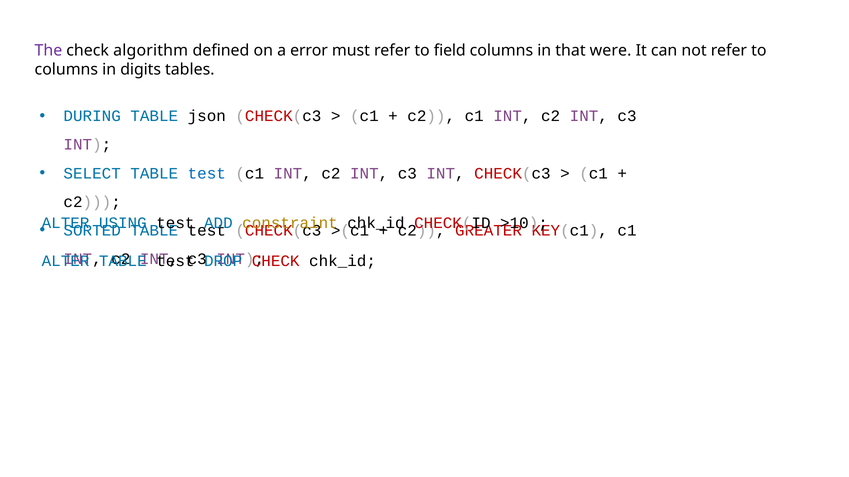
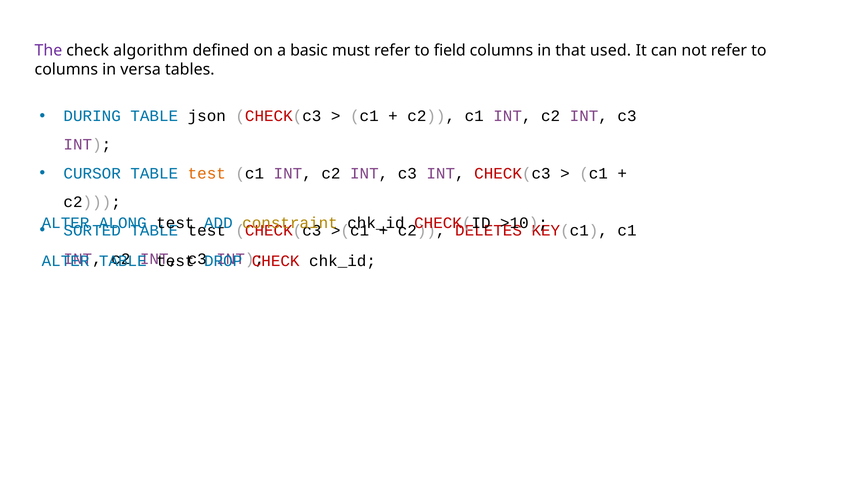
error: error -> basic (309, 50)
were: were -> used (611, 50)
digits: digits -> versa (141, 70)
SELECT: SELECT -> CURSOR (92, 174)
test colour: blue -> orange (207, 174)
USING: USING -> ALONG (123, 223)
GREATER: GREATER -> DELETES (489, 231)
